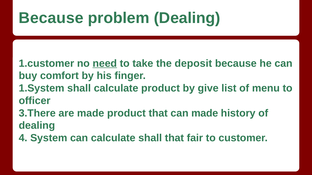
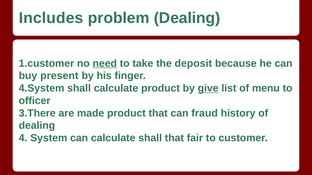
Because: Because -> Includes (51, 18)
comfort: comfort -> present (59, 76)
1.System: 1.System -> 4.System (42, 88)
give underline: none -> present (208, 88)
can made: made -> fraud (205, 113)
